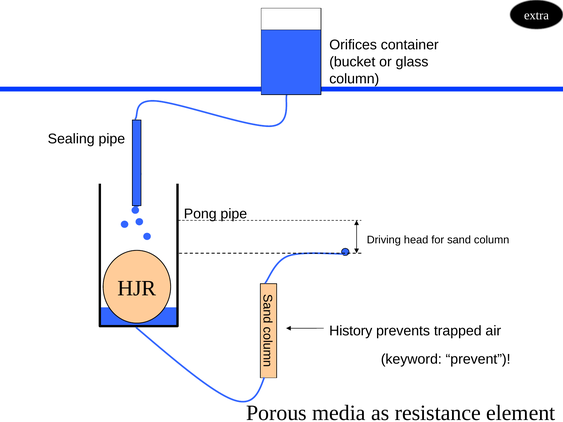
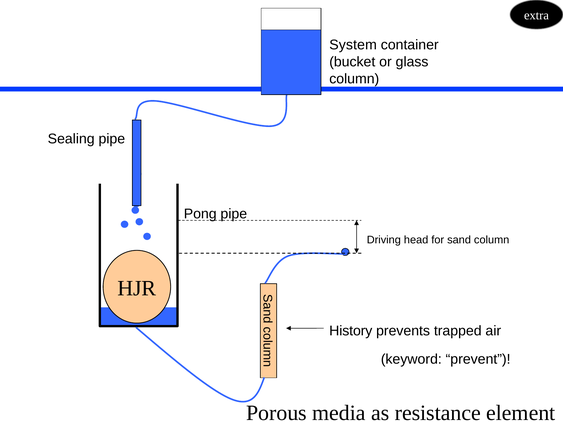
Orifices: Orifices -> System (353, 45)
